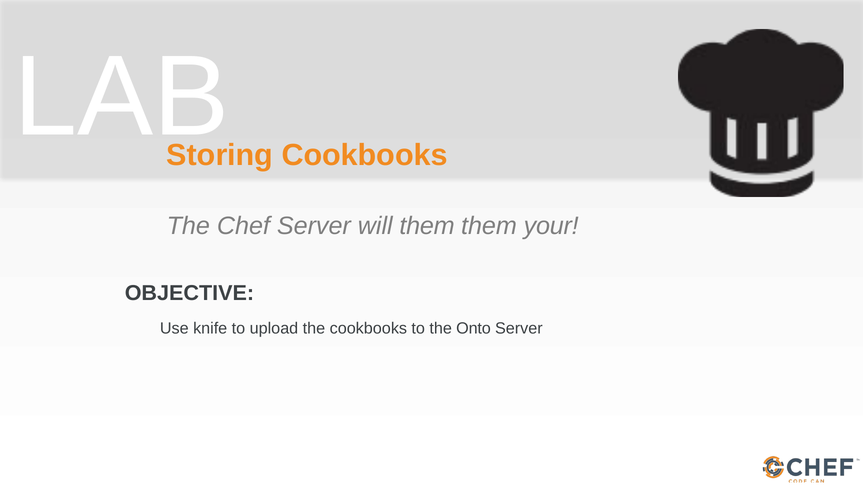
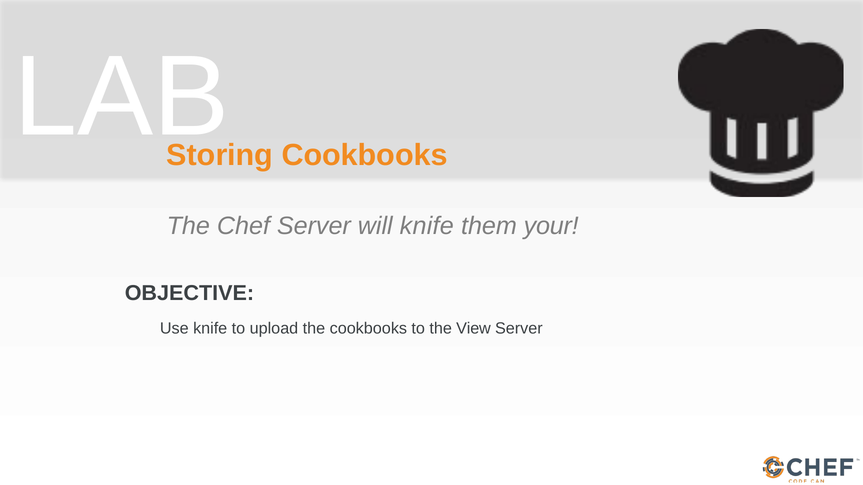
will them: them -> knife (427, 226)
Onto: Onto -> View (474, 329)
